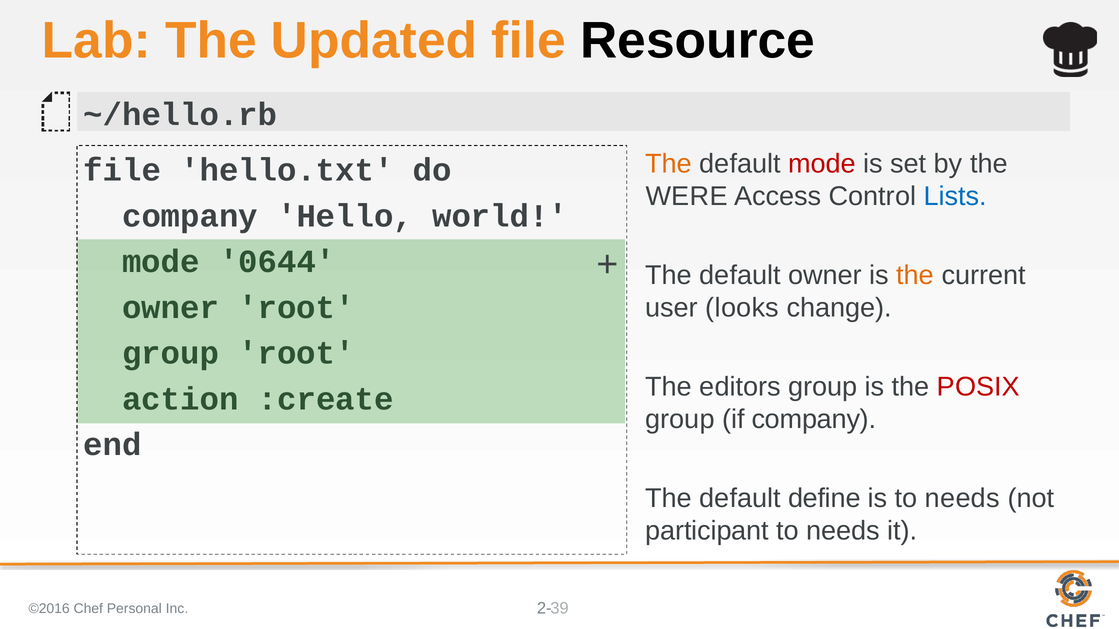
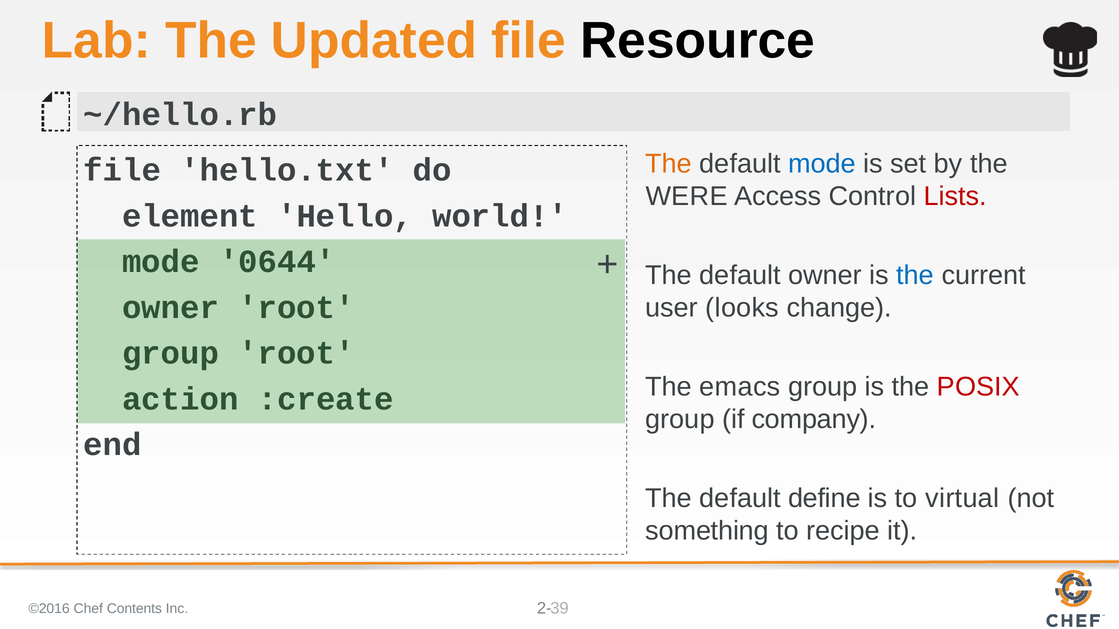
mode colour: red -> blue (822, 164)
Lists colour: blue -> red (955, 196)
company: company -> element (190, 216)
the colour: orange -> blue (915, 275)
editors: editors -> emacs (740, 387)
is to needs: needs -> virtual (962, 498)
participant: participant -> something (707, 531)
needs: needs -> recipe (843, 531)
Personal: Personal -> Contents (134, 609)
